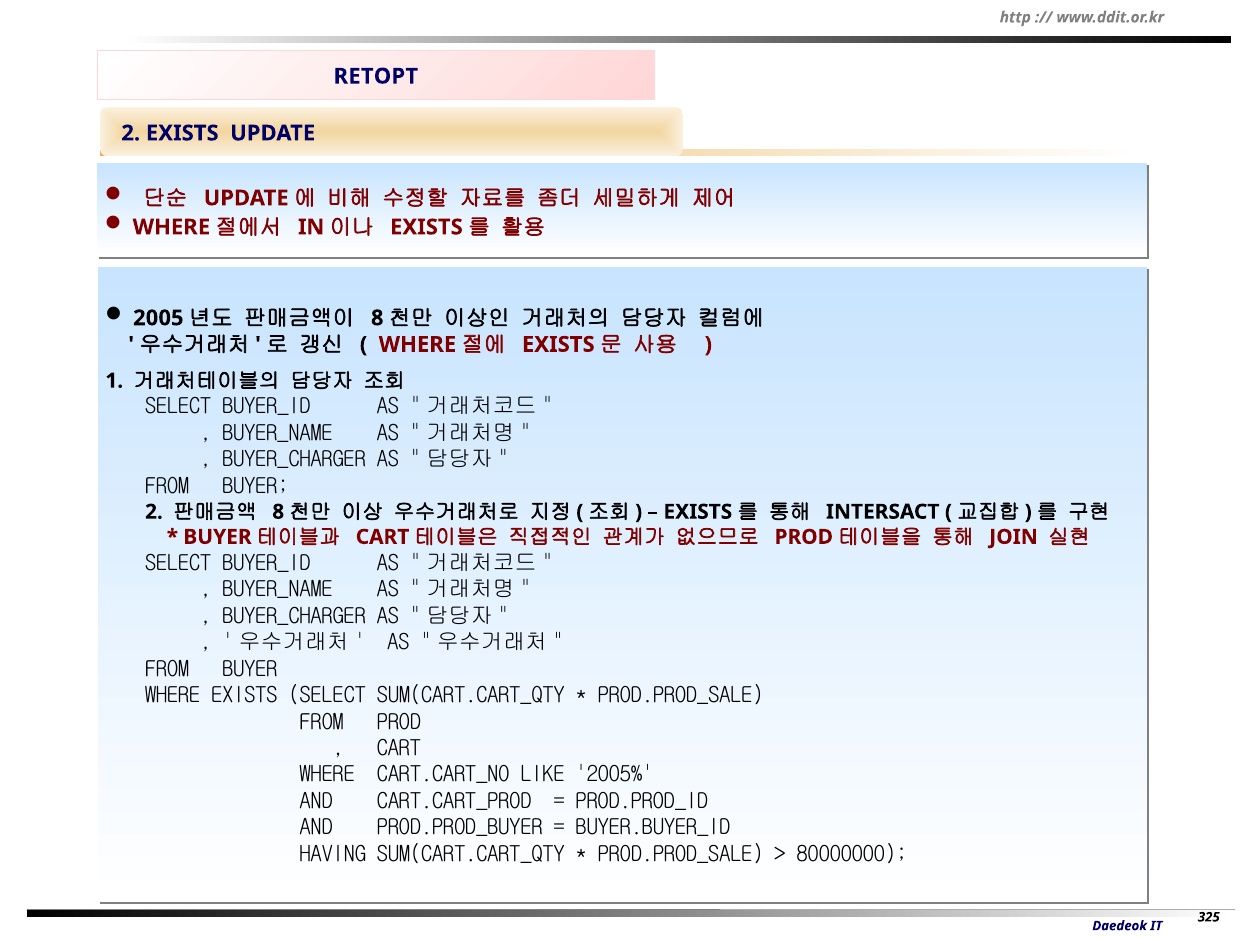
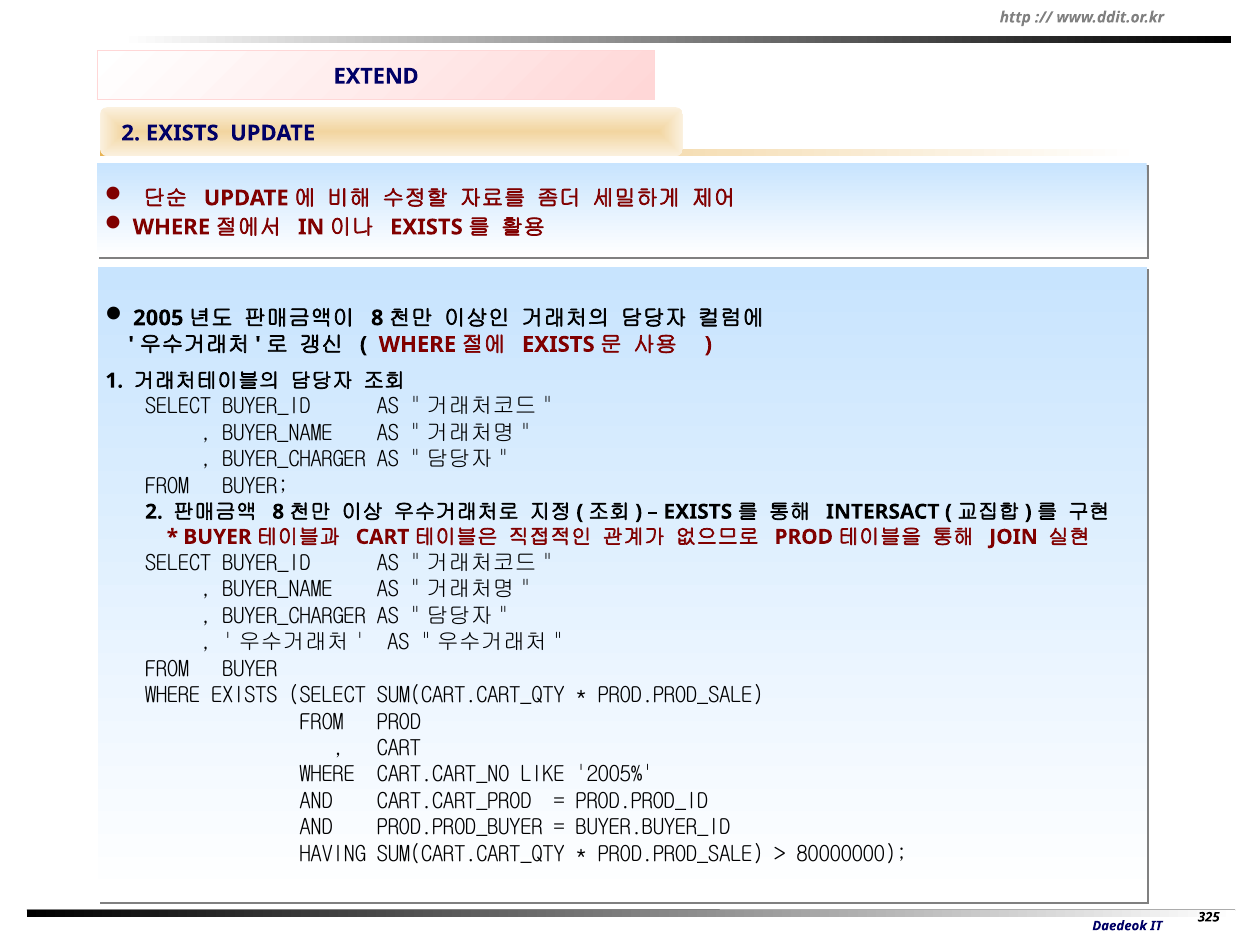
RETOPT: RETOPT -> EXTEND (376, 76)
